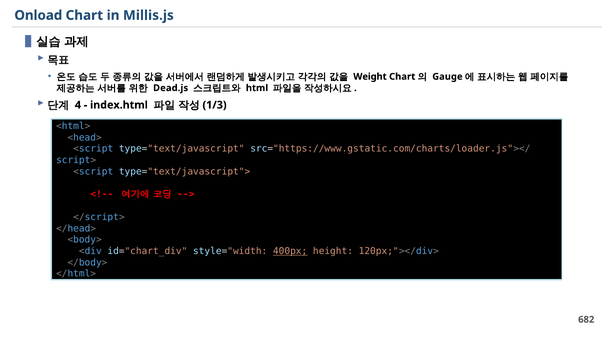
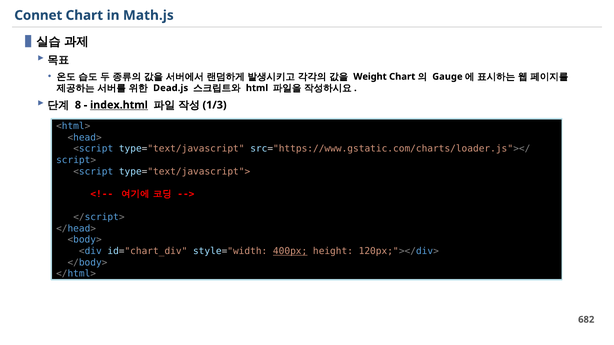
Onload: Onload -> Connet (38, 15)
Millis.js: Millis.js -> Math.js (148, 15)
4: 4 -> 8 (78, 105)
index.html underline: none -> present (119, 105)
